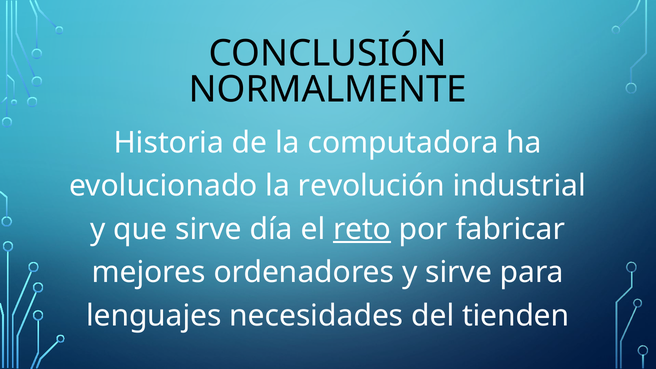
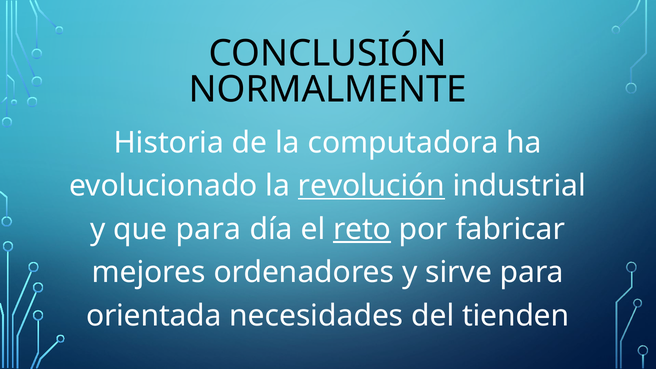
revolución underline: none -> present (371, 186)
que sirve: sirve -> para (208, 229)
lenguajes: lenguajes -> orientada (154, 316)
